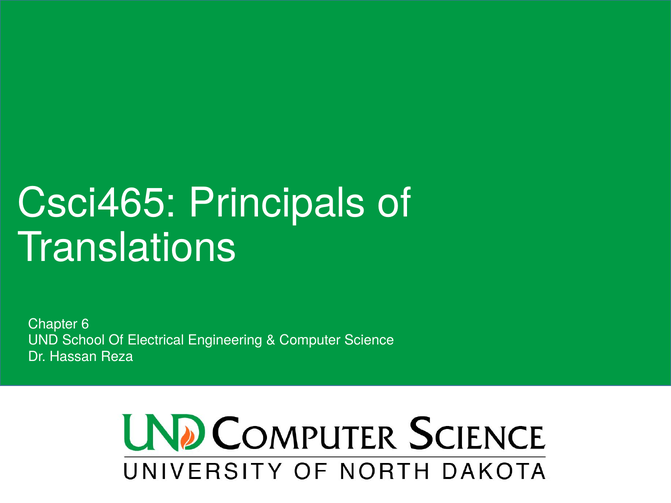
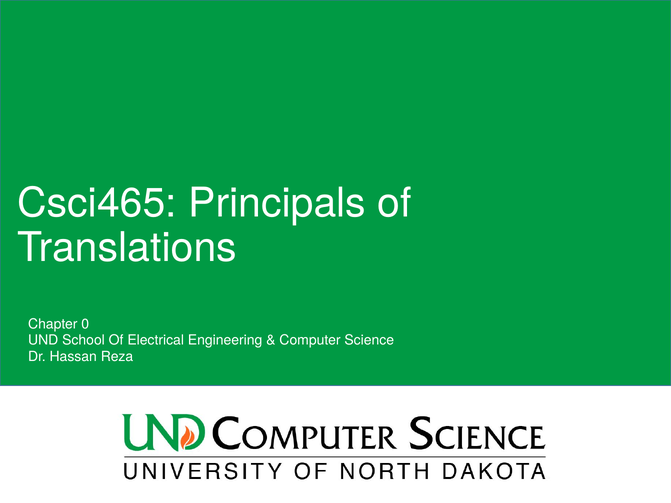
6: 6 -> 0 (85, 324)
